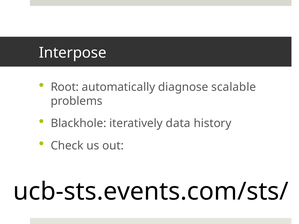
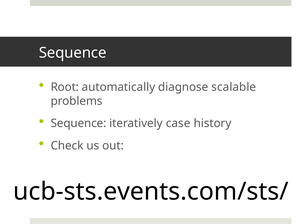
Interpose: Interpose -> Sequence (73, 53)
Blackhole: Blackhole -> Sequence (79, 123)
data: data -> case (178, 123)
